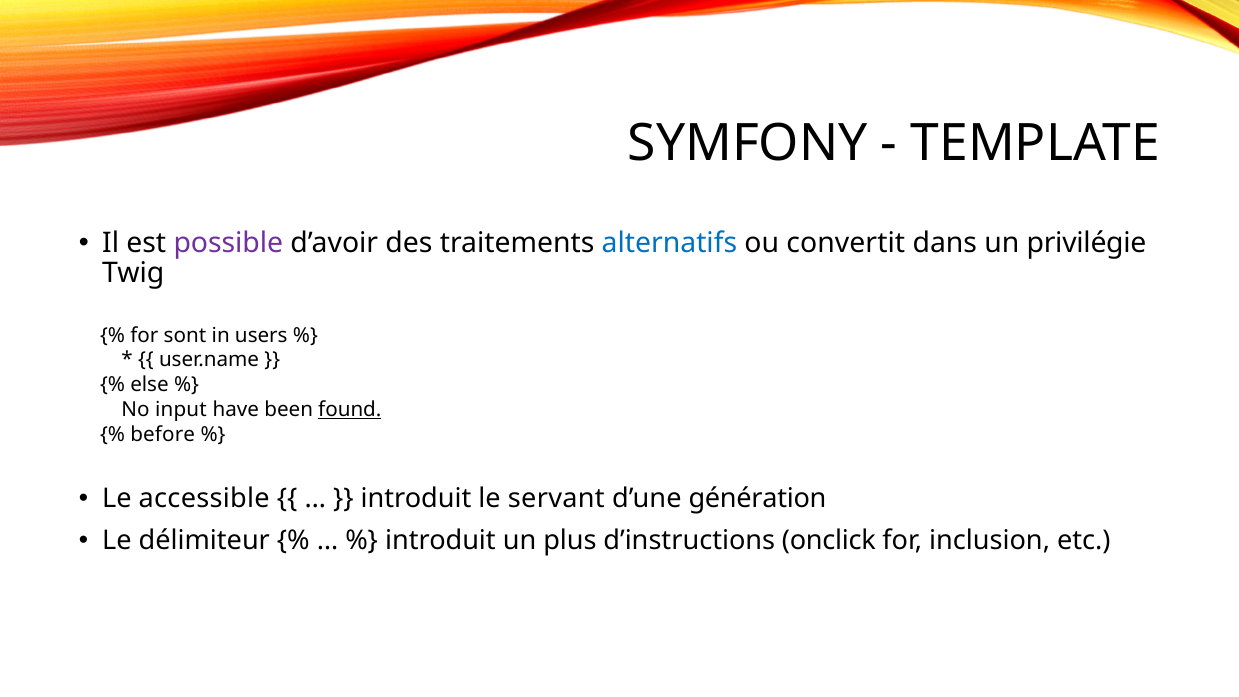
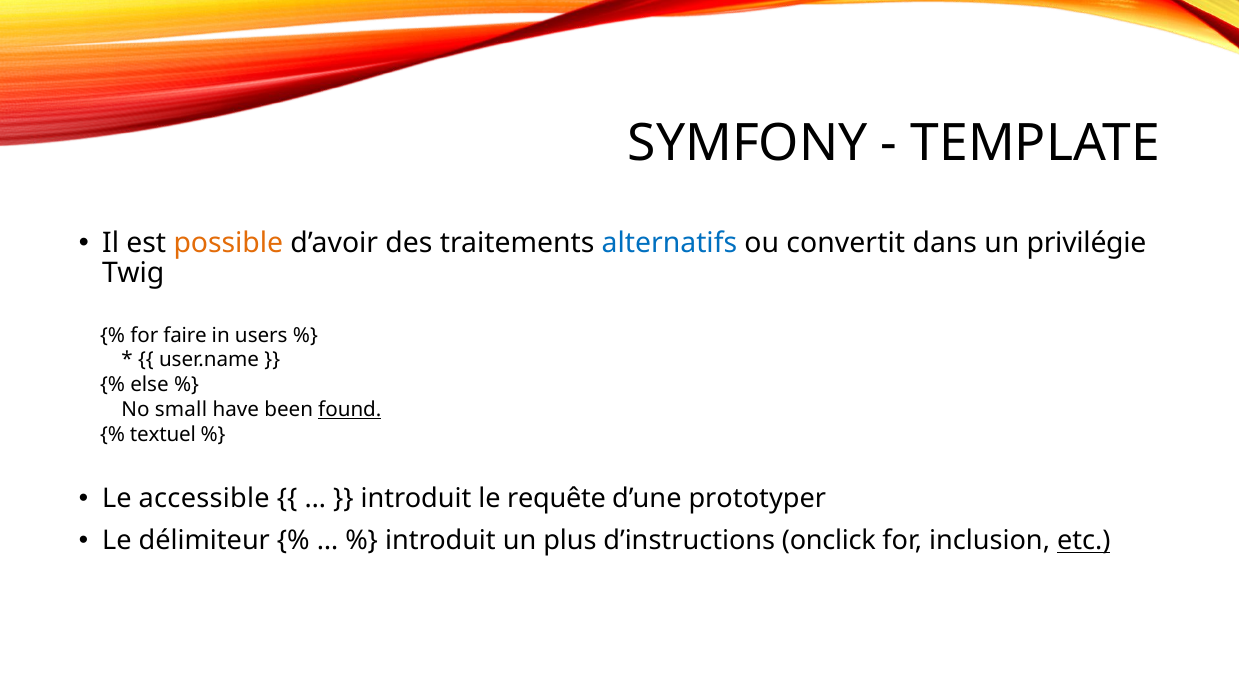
possible colour: purple -> orange (228, 243)
sont: sont -> faire (185, 335)
input: input -> small (181, 409)
before: before -> textuel (163, 434)
servant: servant -> requête (557, 498)
génération: génération -> prototyper (757, 498)
etc underline: none -> present (1084, 541)
